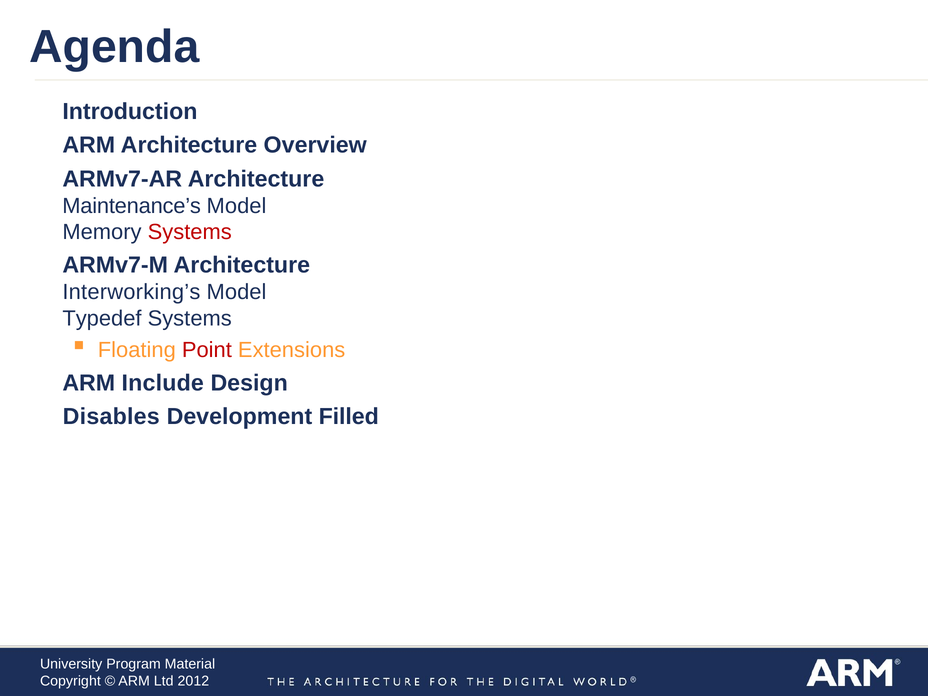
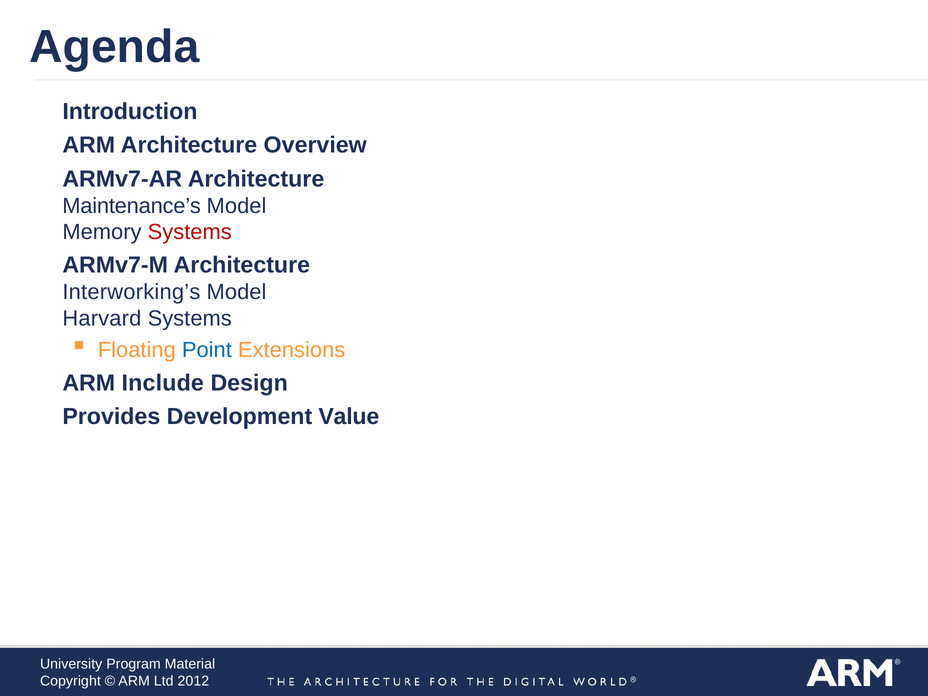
Typedef: Typedef -> Harvard (102, 318)
Point colour: red -> blue (207, 350)
Disables: Disables -> Provides (111, 417)
Filled: Filled -> Value (349, 417)
